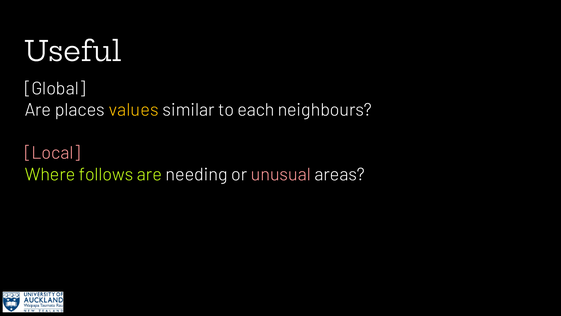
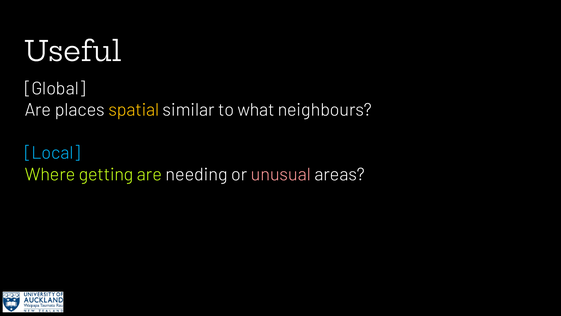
values: values -> spatial (134, 110)
each: each -> what (256, 110)
Local colour: pink -> light blue (52, 153)
follows: follows -> getting (106, 174)
